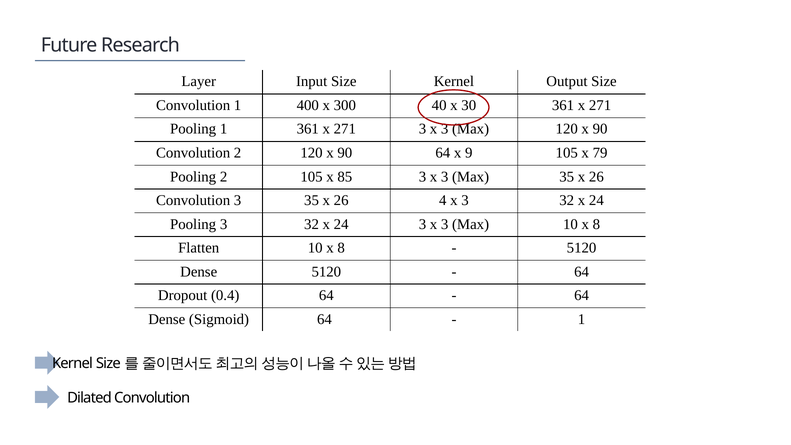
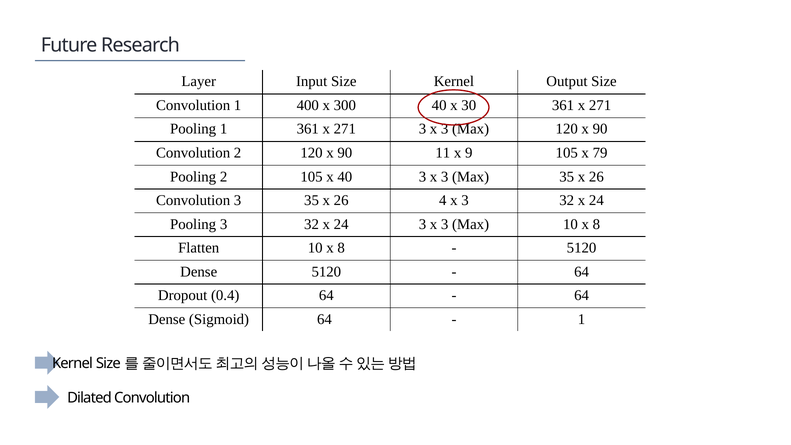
90 64: 64 -> 11 (443, 153)
x 85: 85 -> 40 (345, 177)
